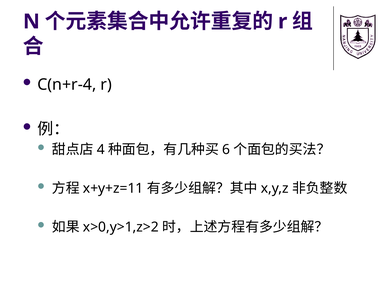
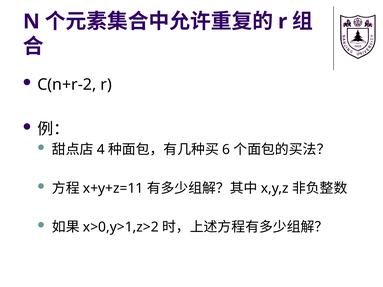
C(n+r-4: C(n+r-4 -> C(n+r-2 (67, 85)
